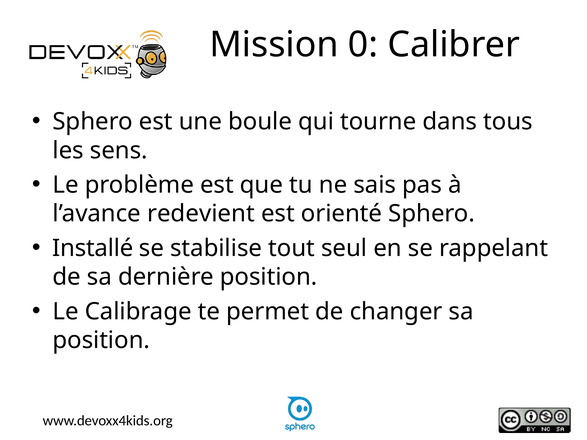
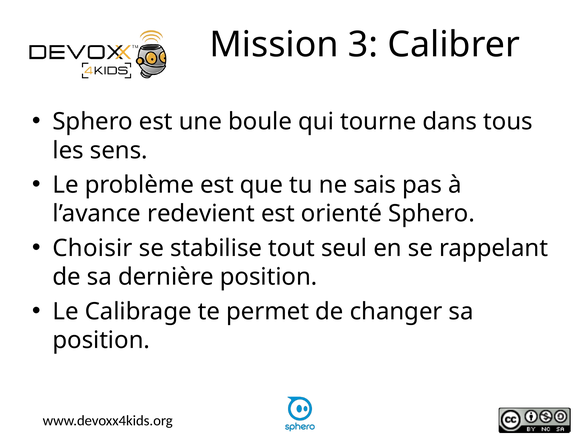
0: 0 -> 3 (363, 45)
Installé: Installé -> Choisir (93, 248)
